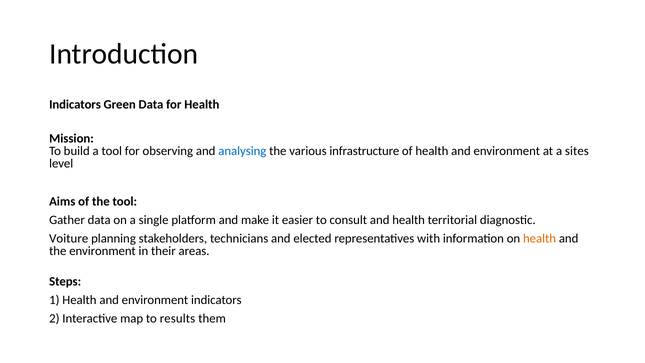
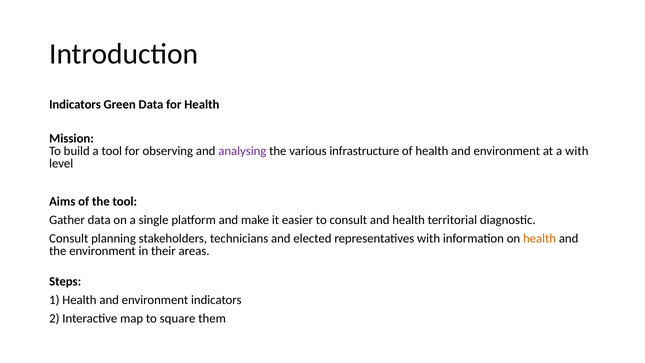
analysing colour: blue -> purple (242, 151)
a sites: sites -> with (577, 151)
Voiture: Voiture -> Consult (69, 238)
results: results -> square (178, 318)
